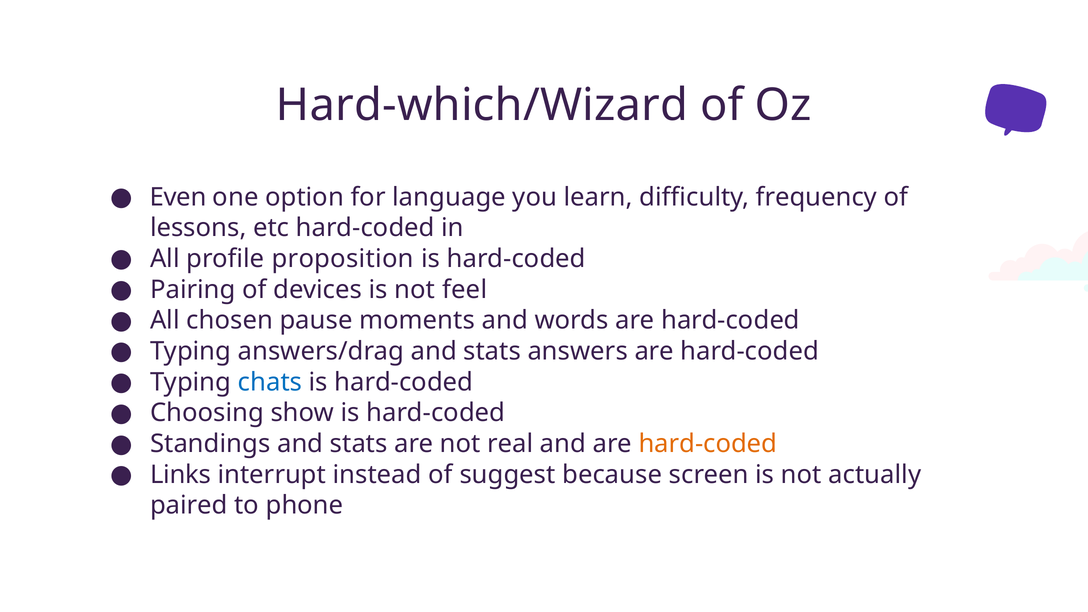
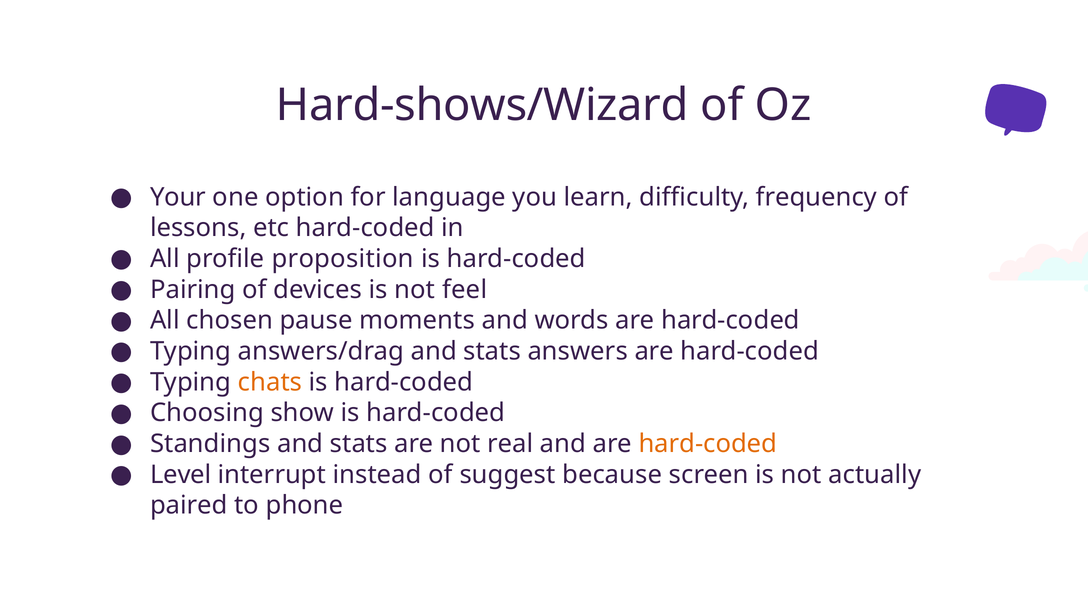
Hard-which/Wizard: Hard-which/Wizard -> Hard-shows/Wizard (482, 105)
Even: Even -> Your (178, 197)
chats colour: blue -> orange (270, 382)
Links: Links -> Level (181, 475)
